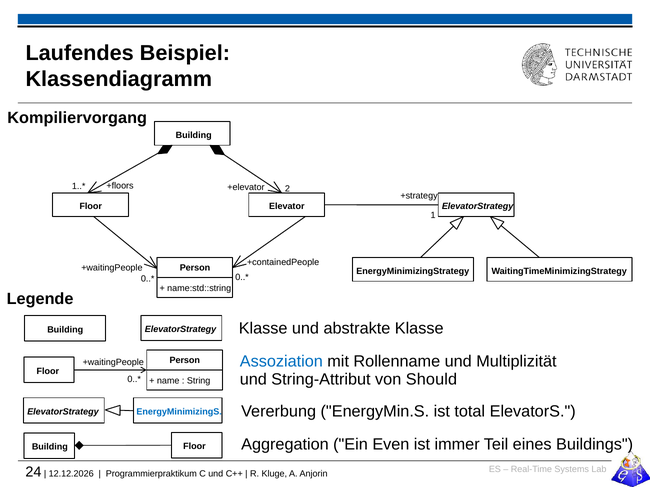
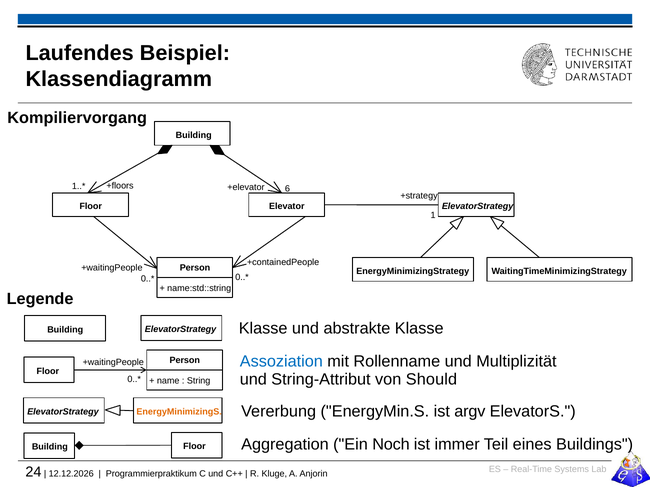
2: 2 -> 6 (287, 189)
EnergyMinimizingS colour: blue -> orange (179, 412)
total: total -> argv (470, 412)
Even: Even -> Noch (391, 445)
